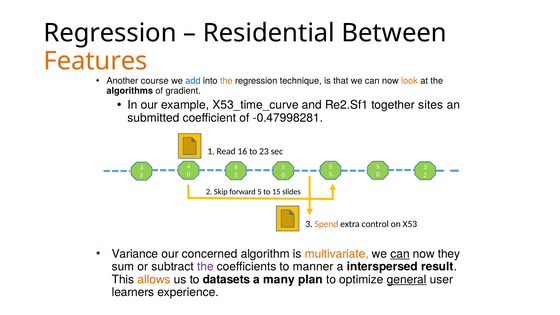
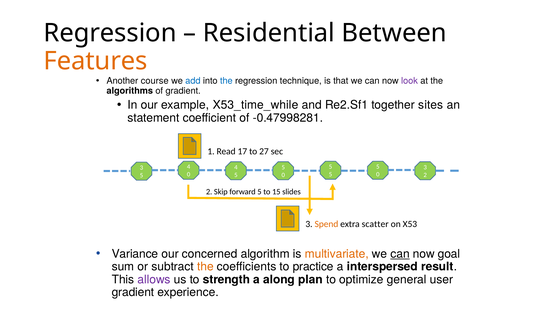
the colour: orange -> blue (226, 81)
look colour: orange -> purple (409, 81)
X53_time_curve: X53_time_curve -> X53_time_while (256, 105)
submitted: submitted -> statement (153, 118)
16: 16 -> 17 (242, 151)
23: 23 -> 27 (264, 151)
control: control -> scatter (375, 224)
they: they -> goal (449, 254)
the colour: purple -> orange (205, 267)
manner: manner -> practice (313, 267)
allows colour: orange -> purple (154, 279)
datasets: datasets -> strength (226, 279)
many: many -> along (279, 279)
general underline: present -> none (407, 279)
learners: learners -> gradient (133, 292)
